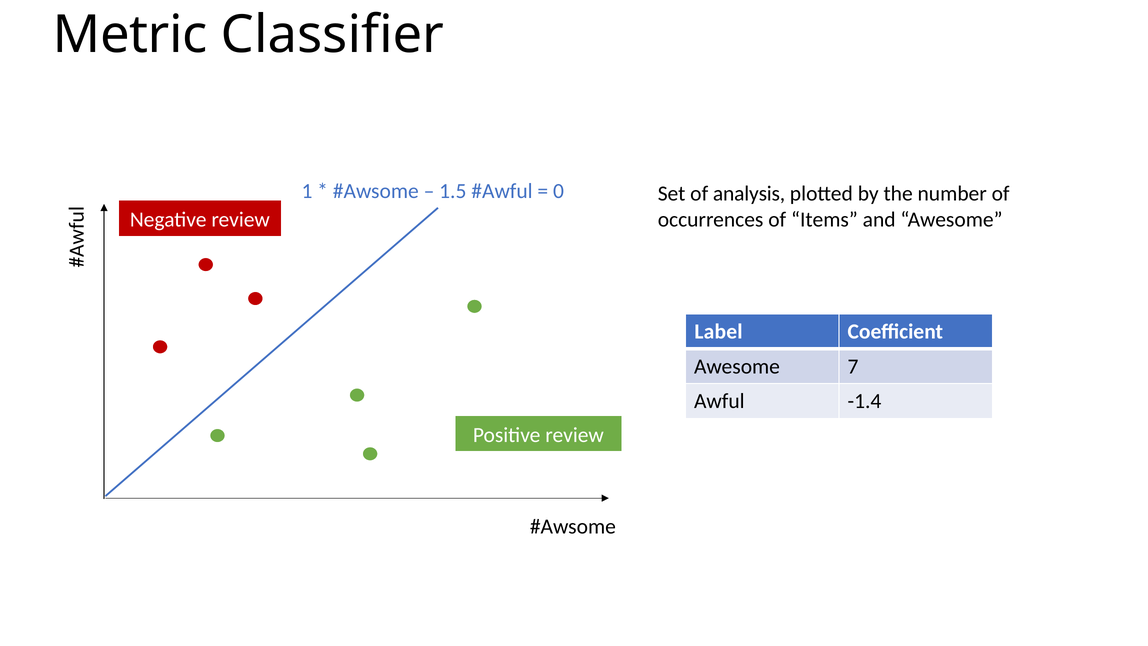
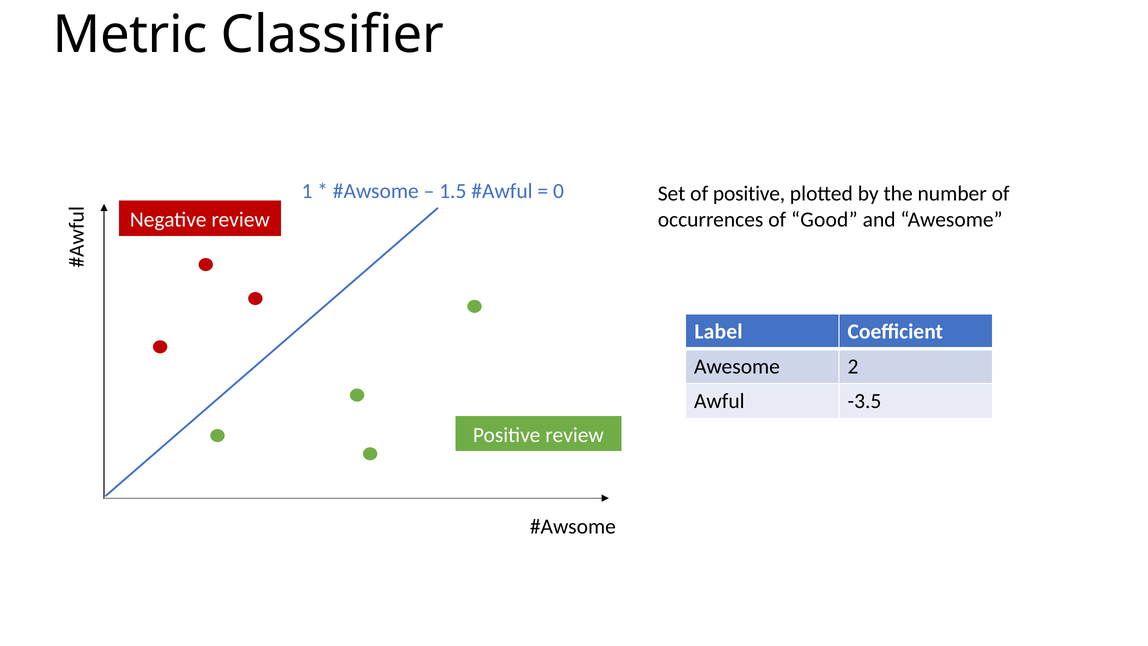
of analysis: analysis -> positive (749, 194)
Items: Items -> Good (824, 220)
7: 7 -> 2 (853, 366)
-1.4: -1.4 -> -3.5 (864, 401)
